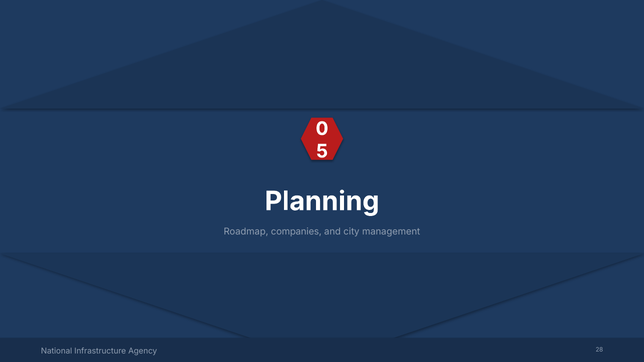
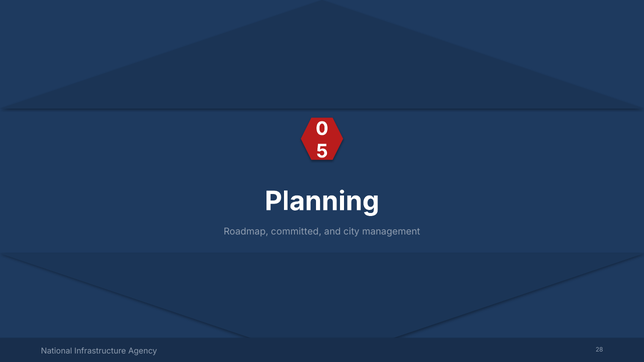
companies: companies -> committed (296, 232)
